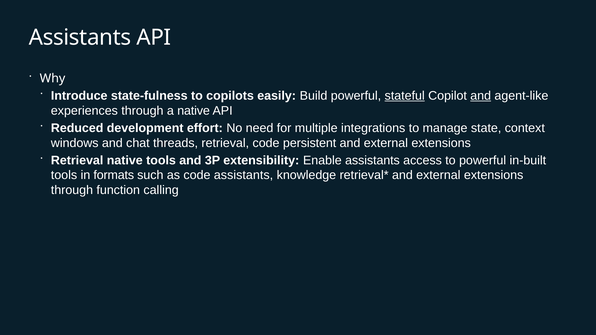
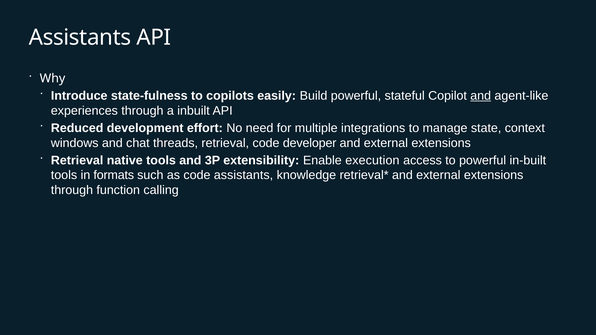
stateful underline: present -> none (405, 96)
a native: native -> inbuilt (194, 111)
persistent: persistent -> developer (310, 143)
Enable assistants: assistants -> execution (372, 160)
